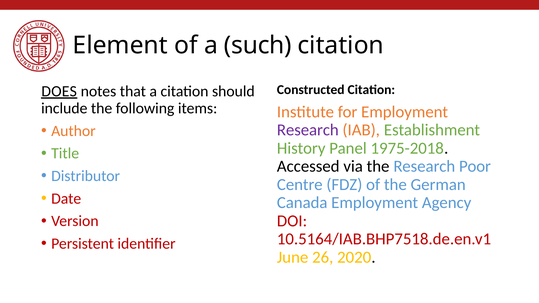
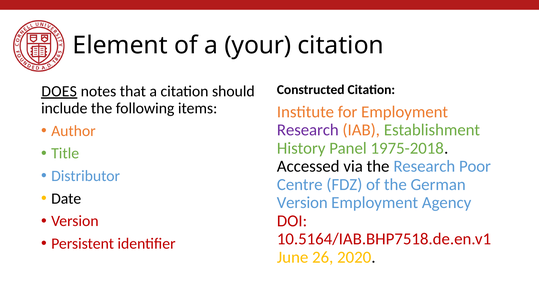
such: such -> your (258, 45)
Date colour: red -> black (66, 199)
Canada: Canada -> Version (302, 203)
